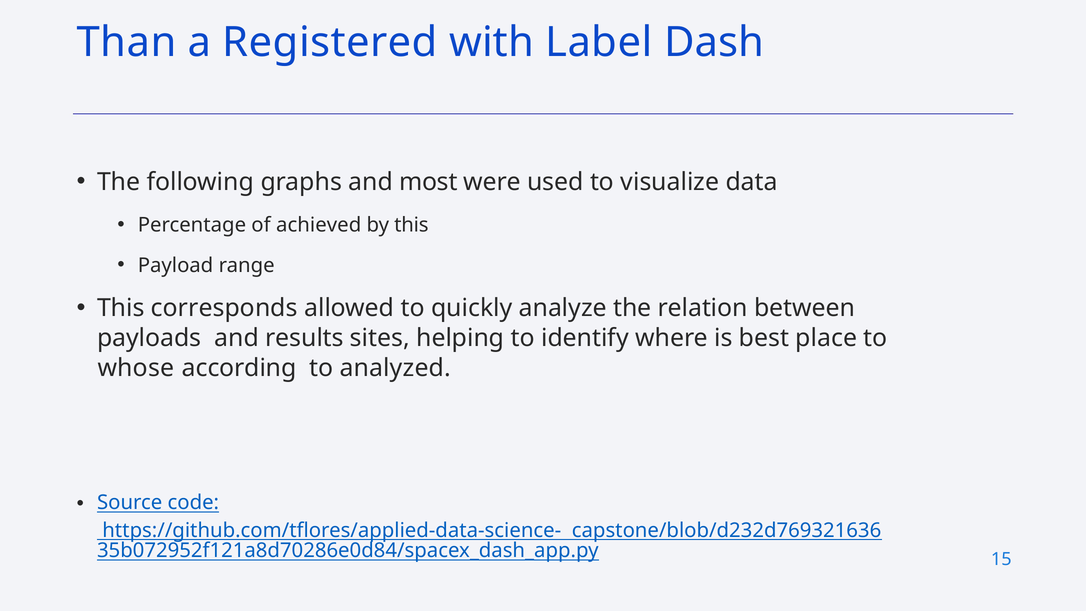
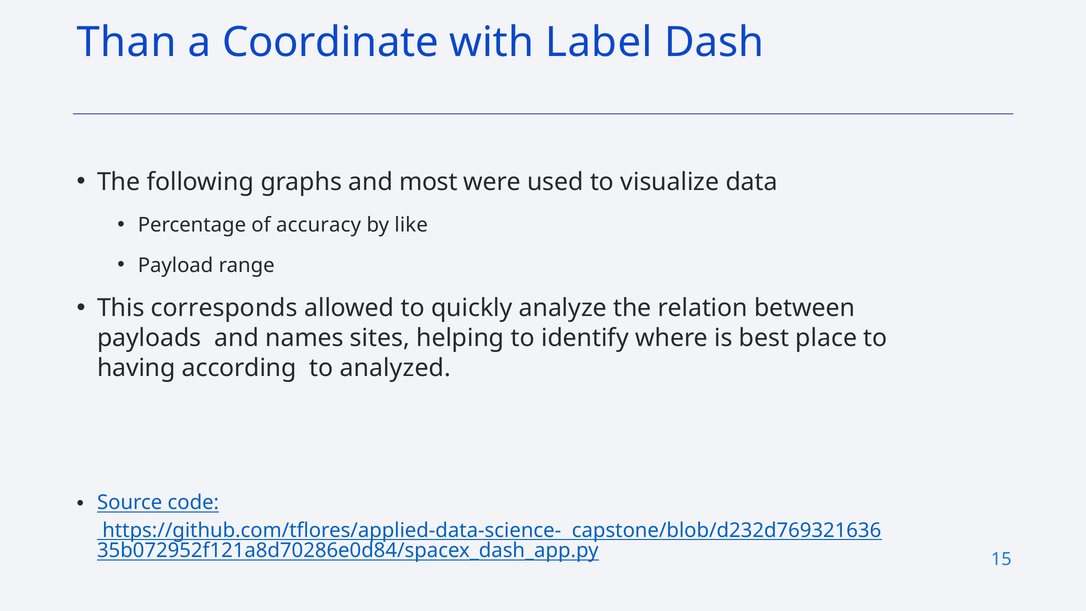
Registered: Registered -> Coordinate (330, 42)
achieved: achieved -> accuracy (319, 225)
by this: this -> like (411, 225)
results: results -> names (304, 338)
whose: whose -> having (136, 368)
